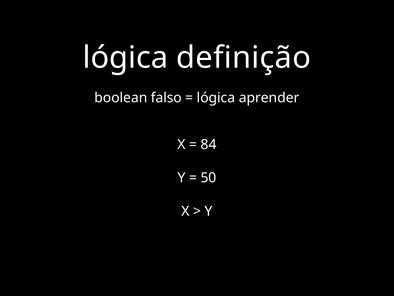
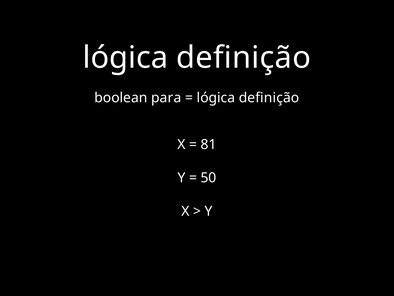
falso: falso -> para (166, 98)
aprender: aprender -> definição (269, 98)
84: 84 -> 81 (209, 144)
